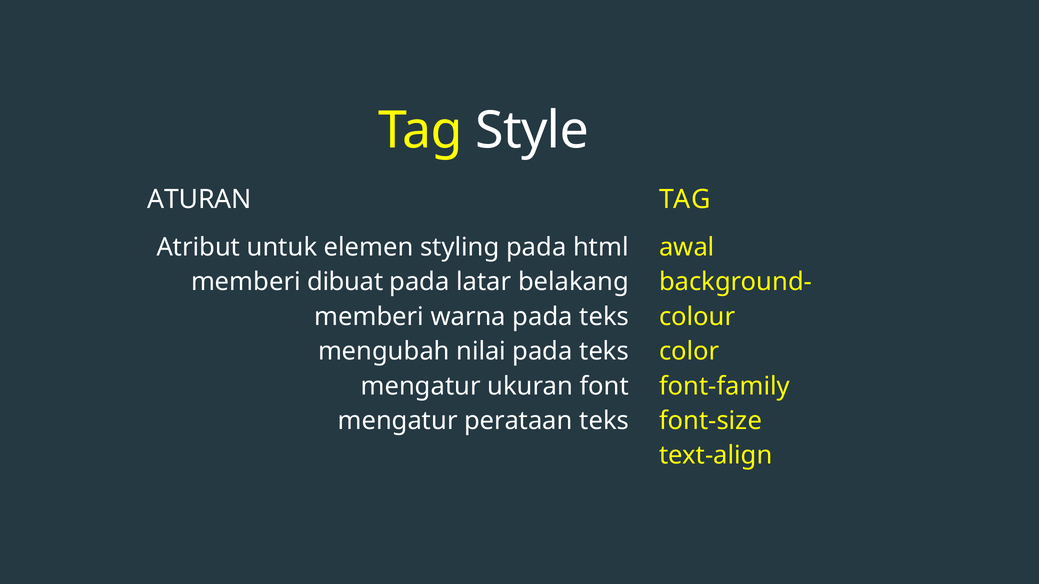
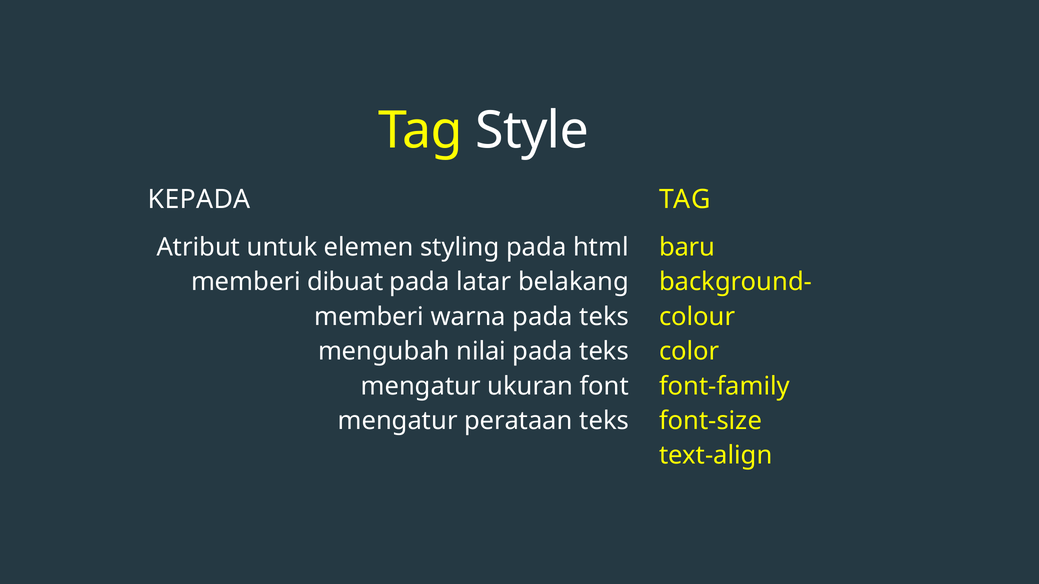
ATURAN: ATURAN -> KEPADA (199, 200)
awal: awal -> baru (687, 247)
